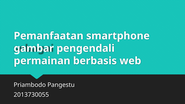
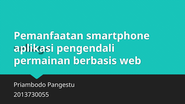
gambar: gambar -> aplikasi (34, 48)
